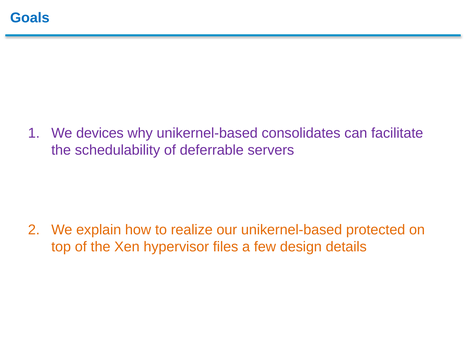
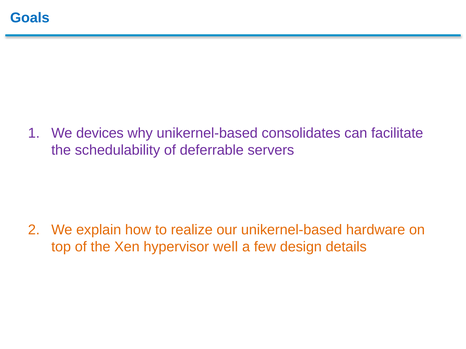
protected: protected -> hardware (376, 230)
files: files -> well (226, 247)
